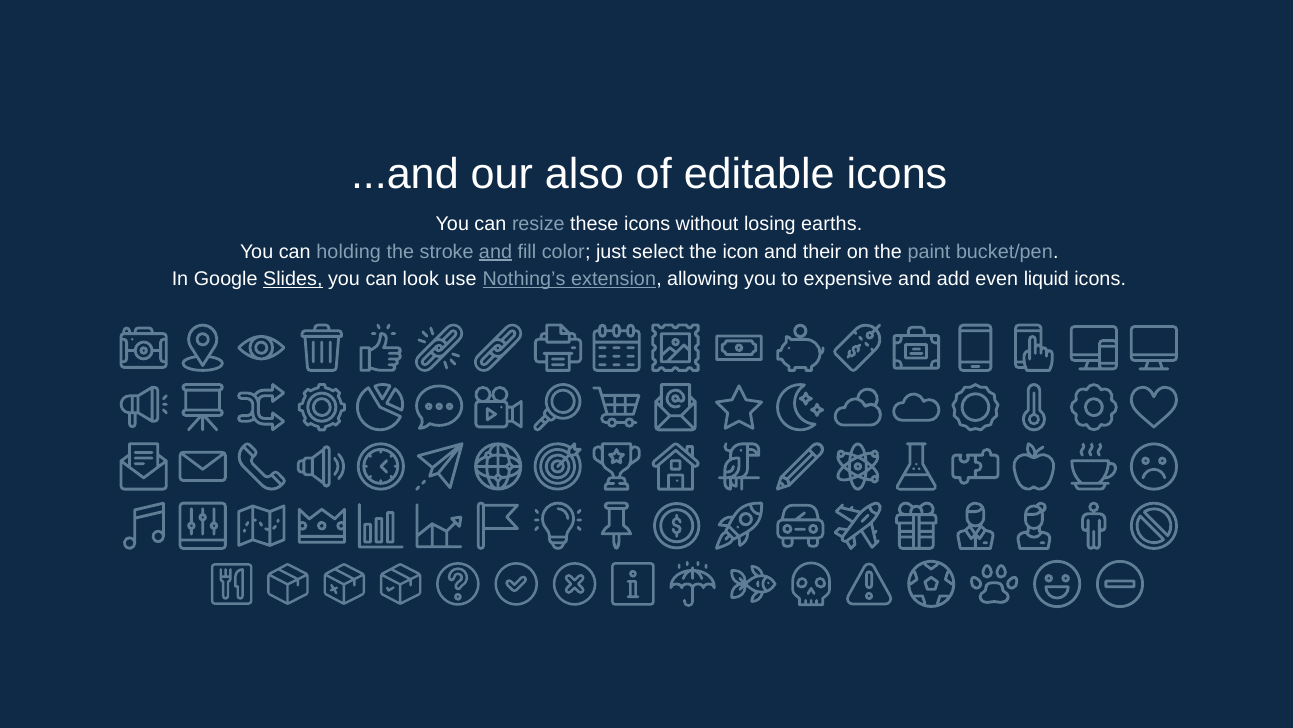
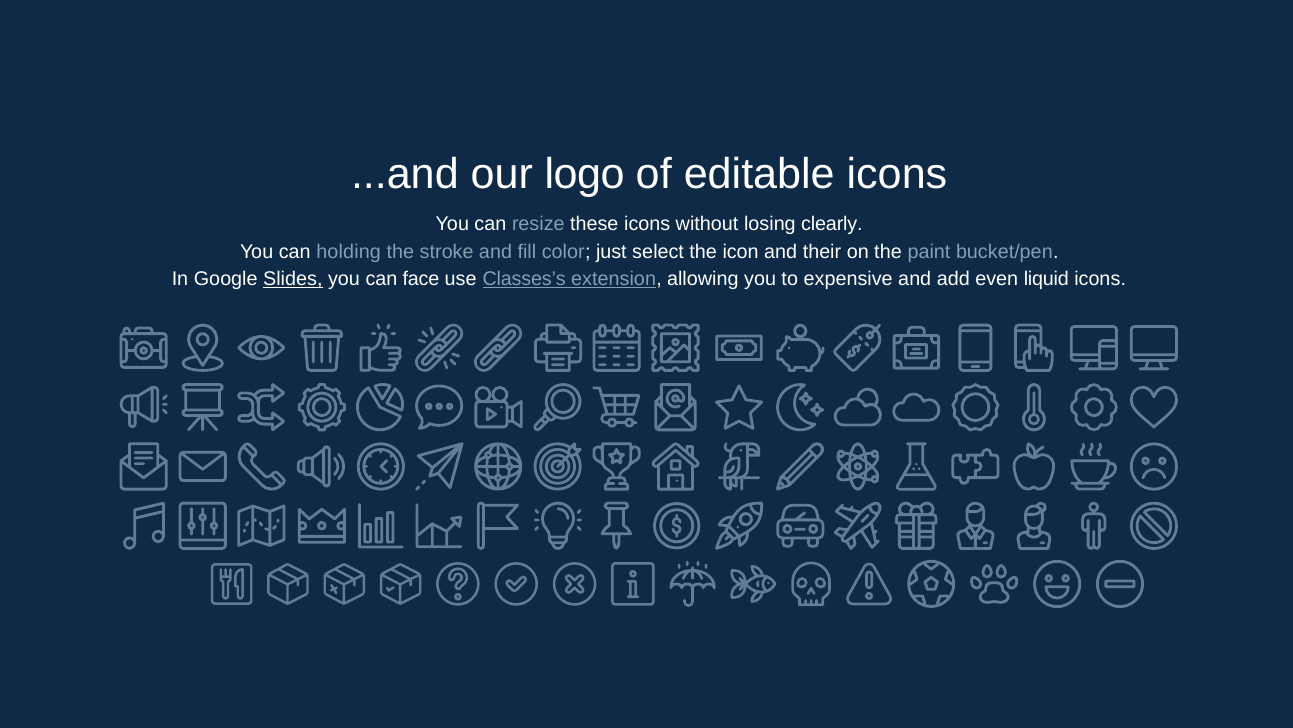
also: also -> logo (585, 174)
earths: earths -> clearly (832, 224)
and underline: present -> none (496, 251)
look: look -> face (421, 279)
Nothing’s: Nothing’s -> Classes’s (524, 279)
